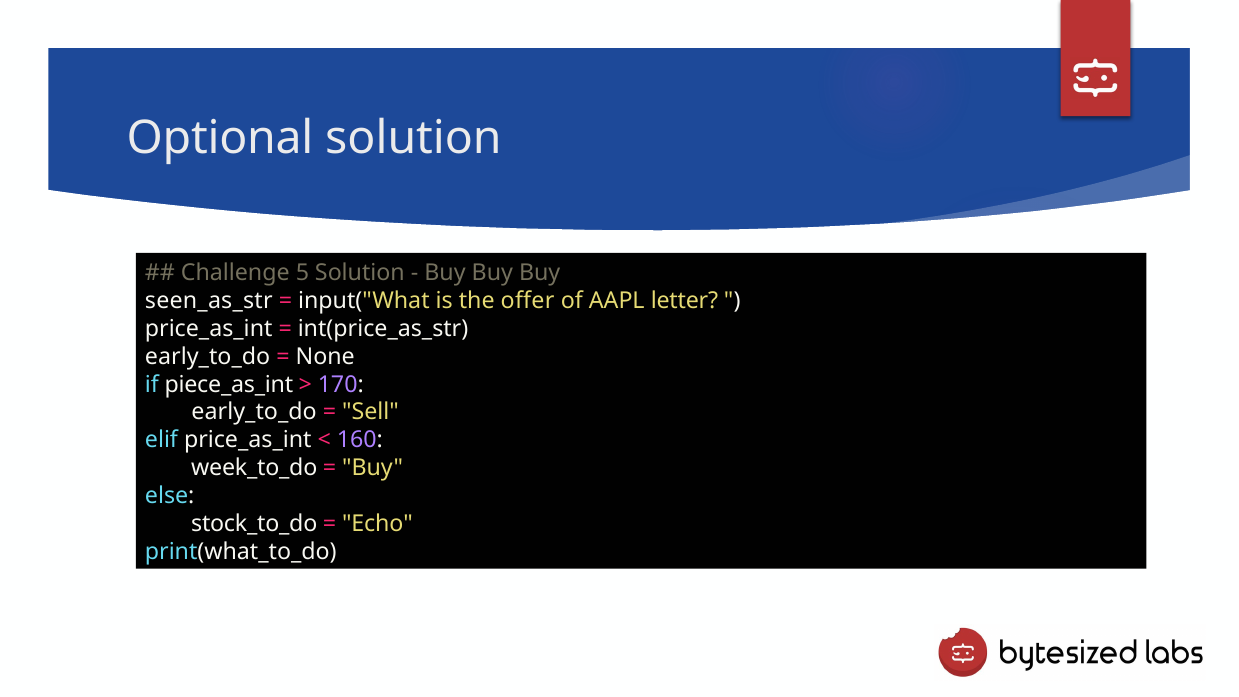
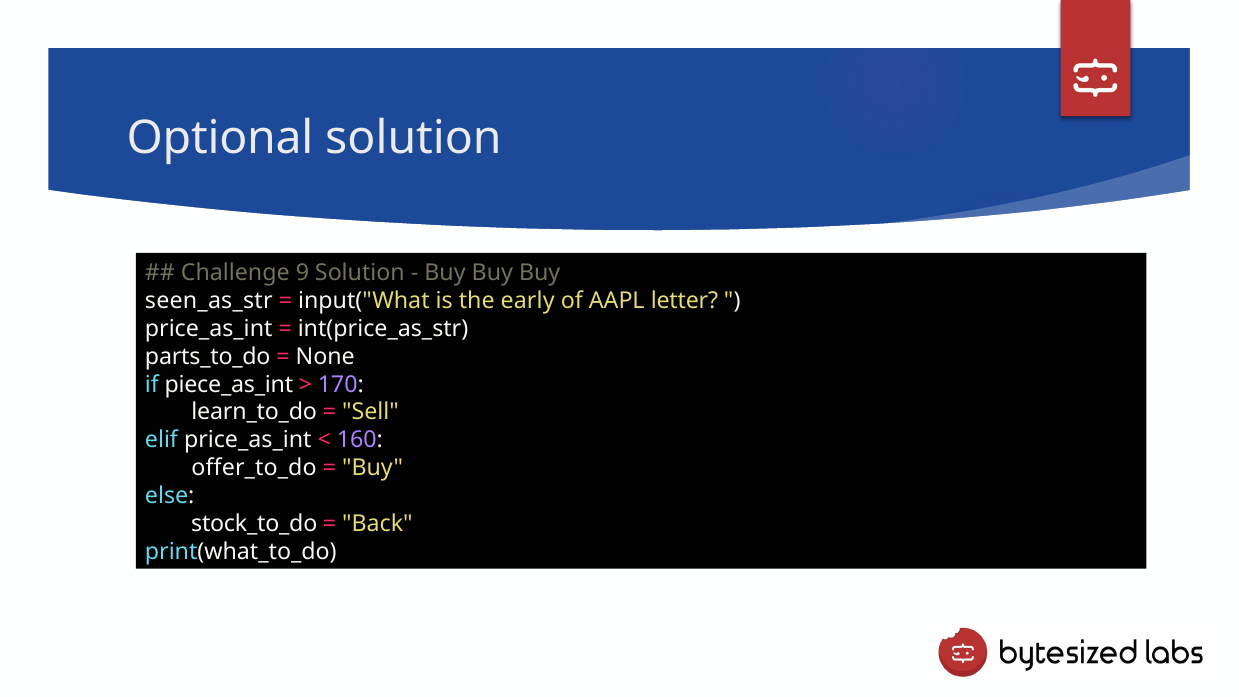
5: 5 -> 9 (302, 273)
offer: offer -> early (528, 301)
early_to_do: early_to_do -> parts_to_do (208, 357)
early_to_do: early_to_do -> learn_to_do (254, 412)
week_to_do: week_to_do -> offer_to_do (254, 468)
Echo: Echo -> Back (377, 524)
